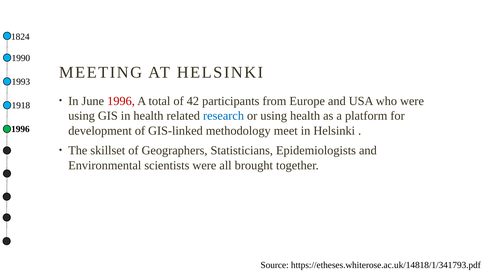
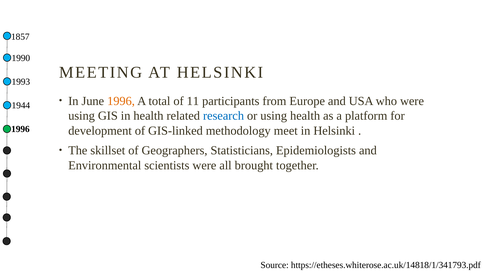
1824: 1824 -> 1857 (20, 37)
1996 colour: red -> orange (121, 101)
42: 42 -> 11 (193, 101)
1918: 1918 -> 1944 (21, 105)
